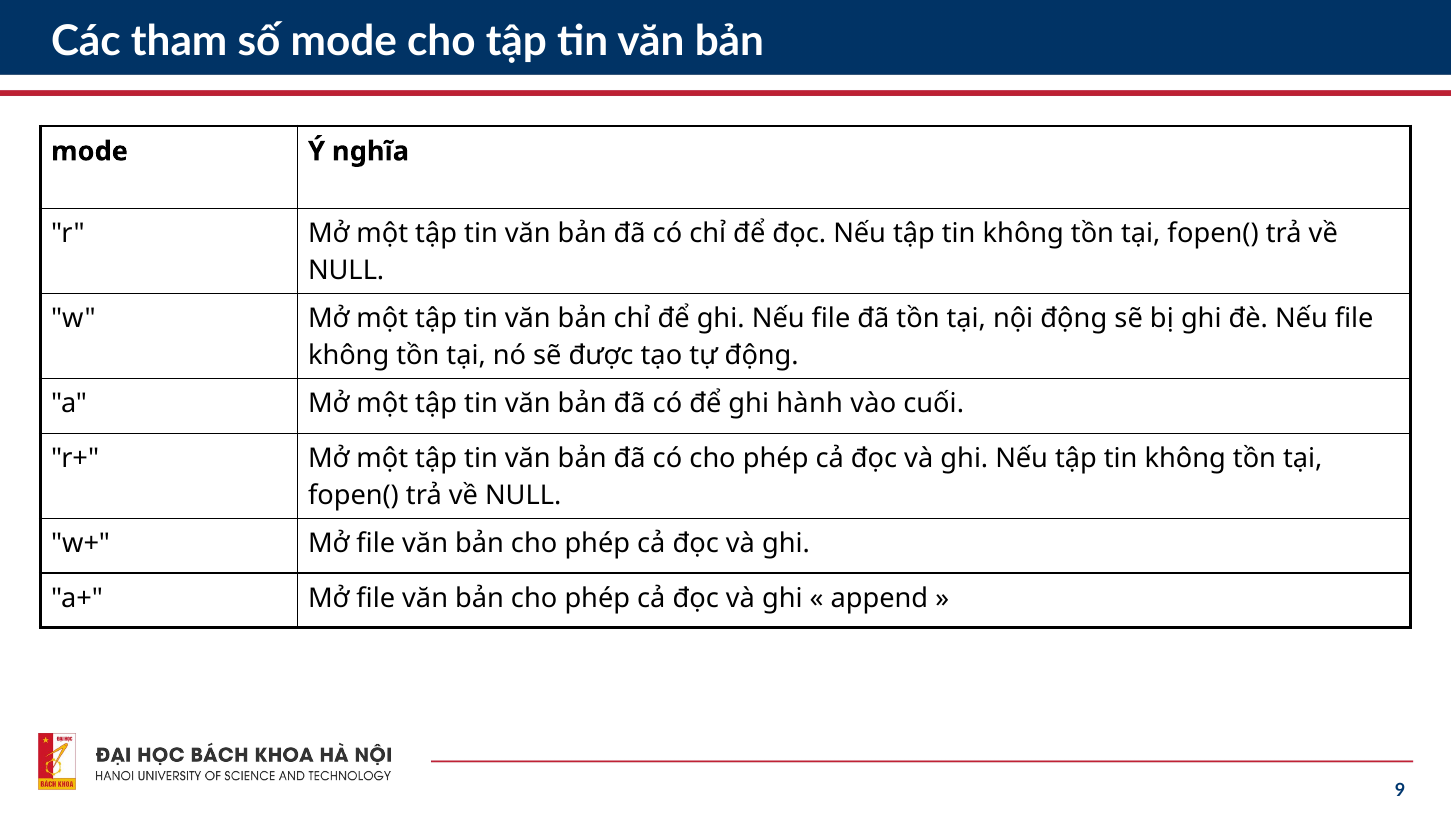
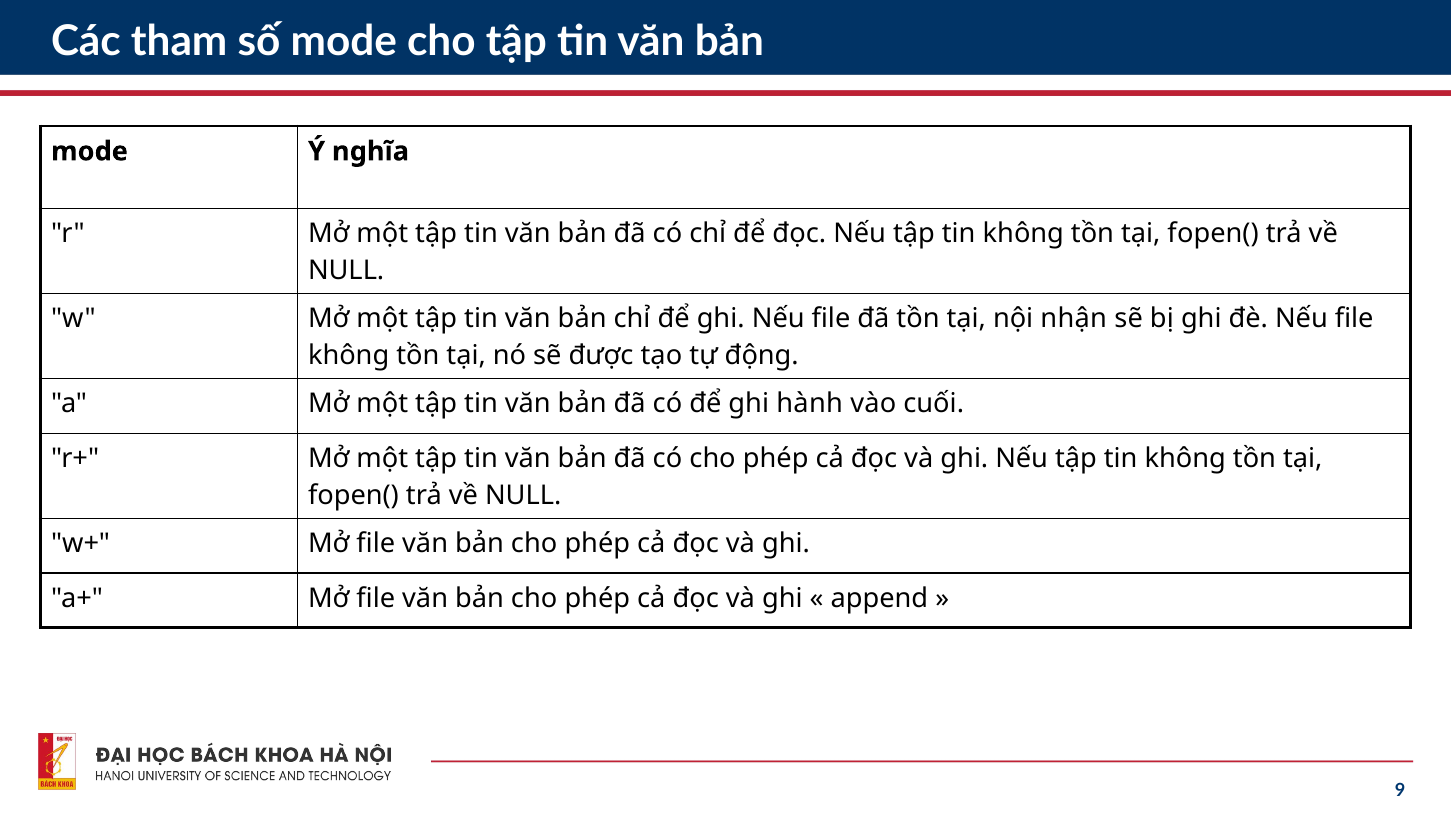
nội động: động -> nhận (1074, 319)
